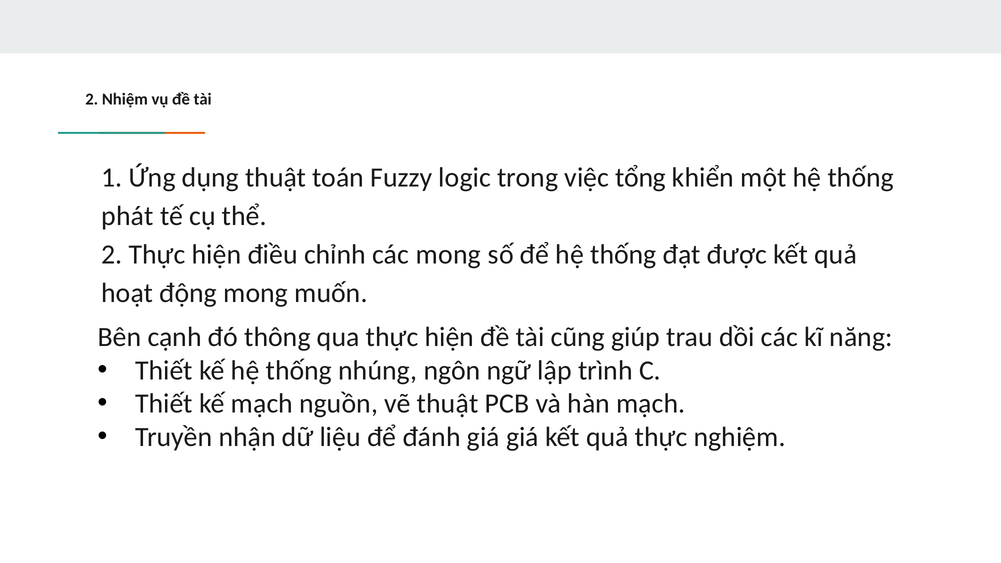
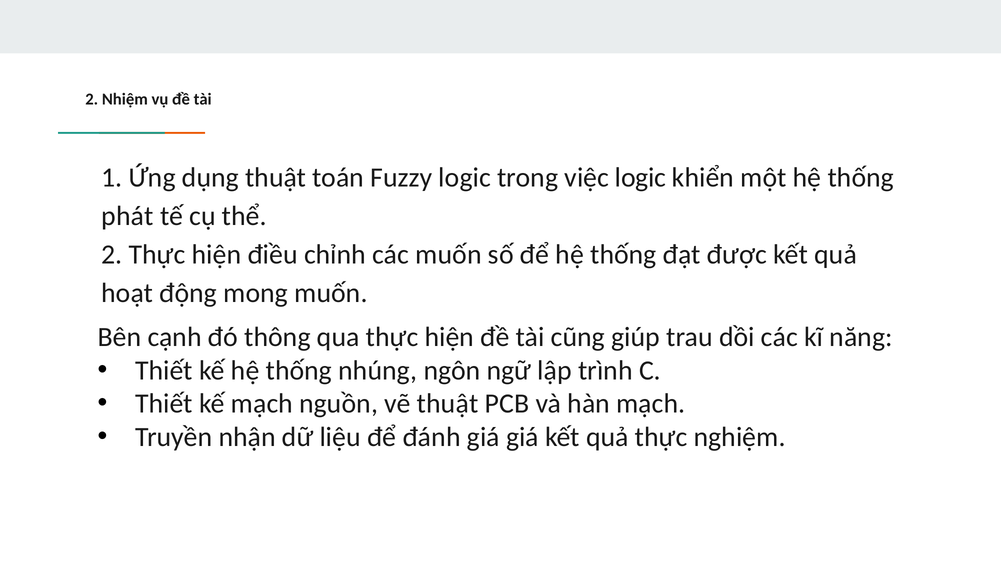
việc tổng: tổng -> logic (641, 178)
các mong: mong -> muốn (448, 255)
